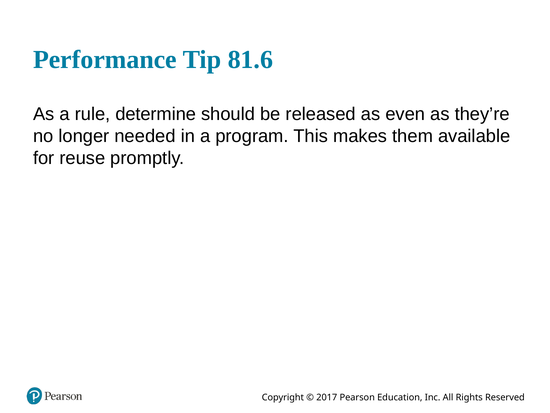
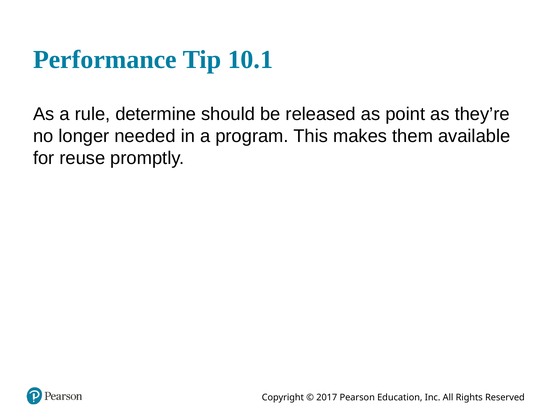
81.6: 81.6 -> 10.1 (250, 60)
even: even -> point (405, 114)
